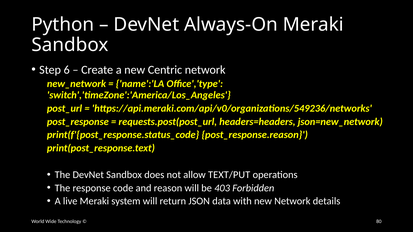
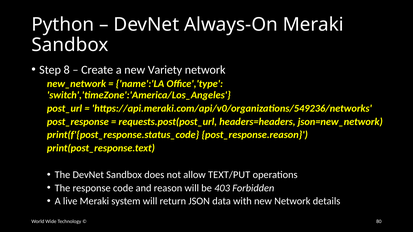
6: 6 -> 8 (67, 70)
Centric: Centric -> Variety (165, 70)
